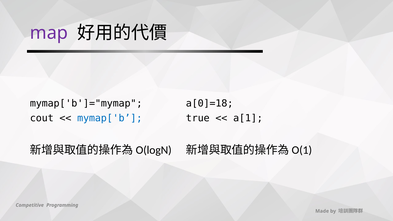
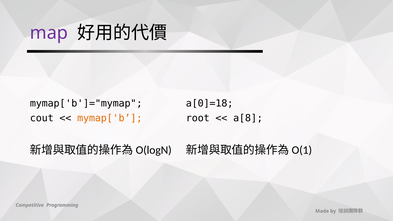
mymap['b colour: blue -> orange (110, 118)
true: true -> root (198, 118)
a[1: a[1 -> a[8 (248, 118)
